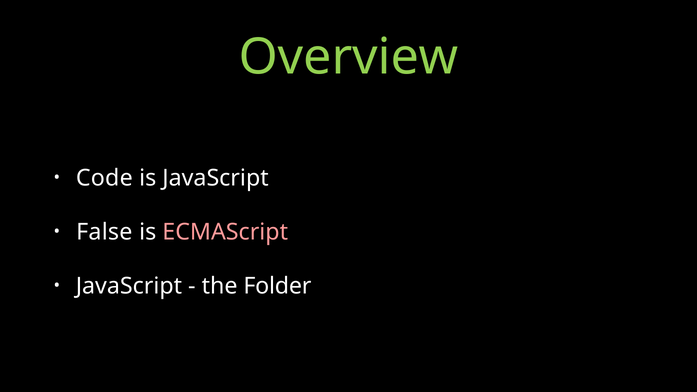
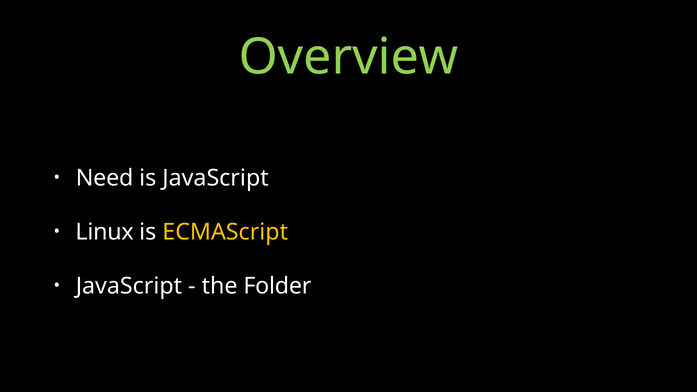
Code: Code -> Need (105, 178)
False: False -> Linux (105, 232)
ECMAScript colour: pink -> yellow (225, 232)
